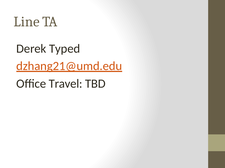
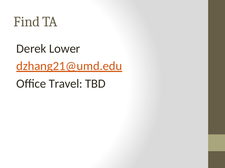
Line: Line -> Find (27, 22)
Typed: Typed -> Lower (65, 49)
